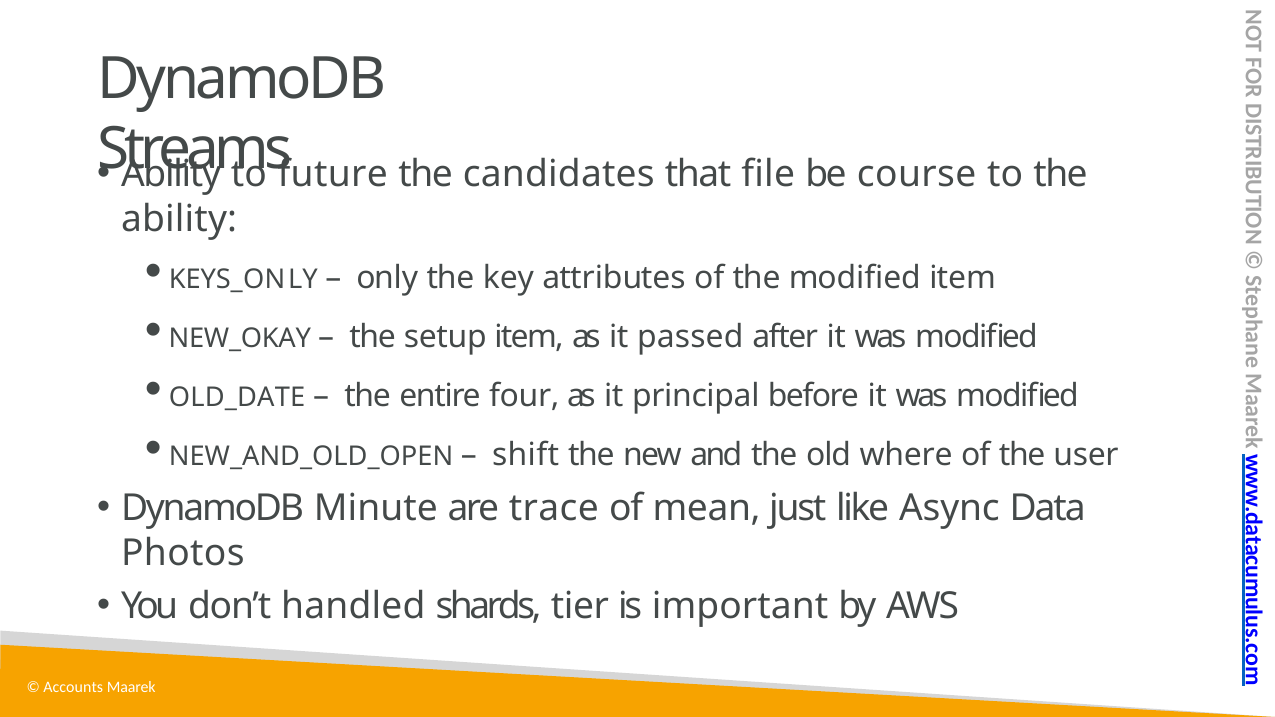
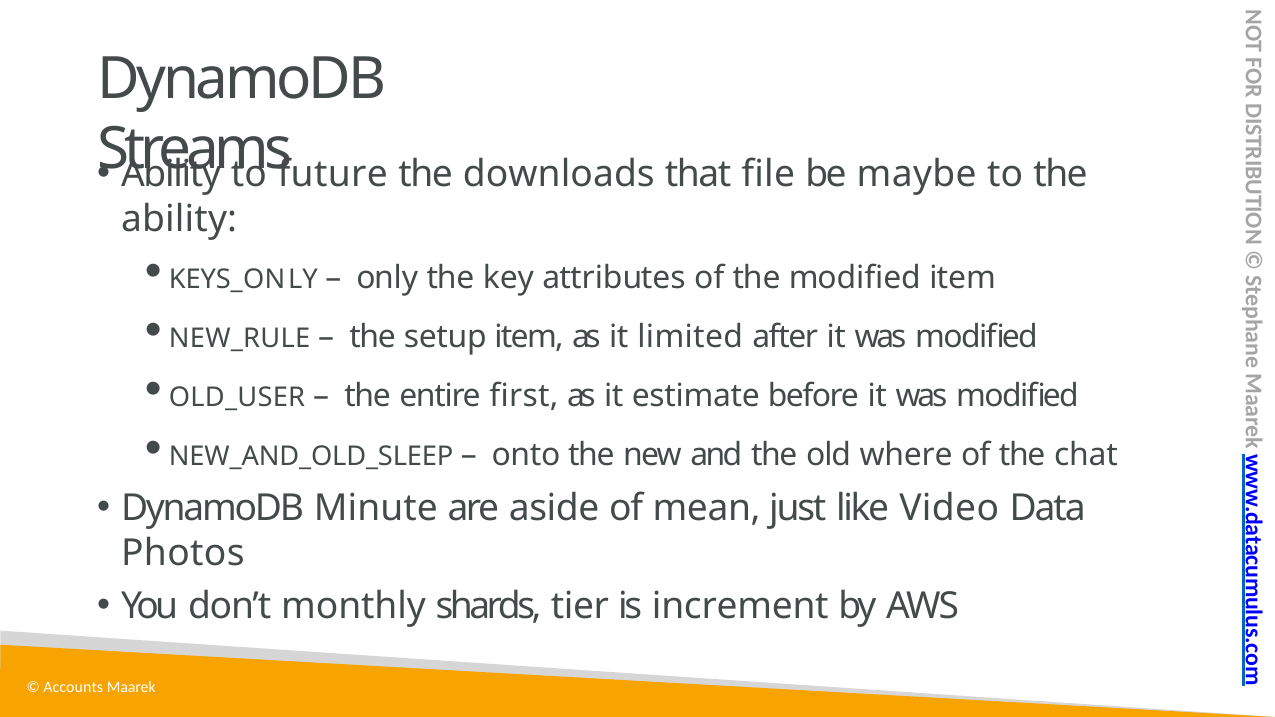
candidates: candidates -> downloads (559, 174)
course: course -> maybe (917, 174)
NEW_OKAY: NEW_OKAY -> NEW_RULE (240, 338)
passed: passed -> limited (690, 337)
OLD_DATE: OLD_DATE -> OLD_USER (237, 397)
four: four -> first (524, 396)
principal: principal -> estimate (696, 396)
NEW_AND_OLD_OPEN: NEW_AND_OLD_OPEN -> NEW_AND_OLD_SLEEP (311, 457)
shift: shift -> onto (526, 455)
user: user -> chat (1086, 455)
trace: trace -> aside (554, 509)
Async: Async -> Video (949, 509)
handled: handled -> monthly (353, 606)
important: important -> increment (740, 606)
